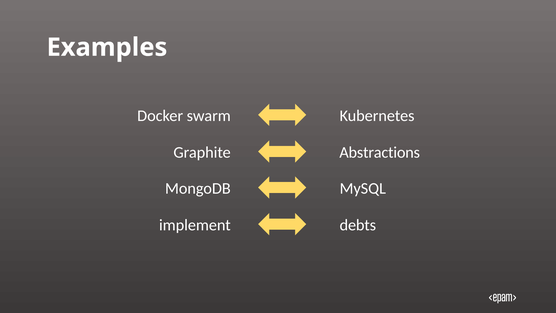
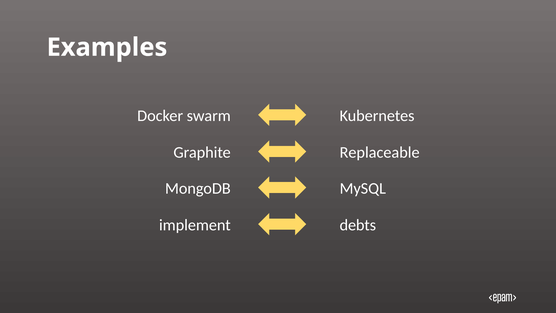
Abstractions: Abstractions -> Replaceable (380, 152)
